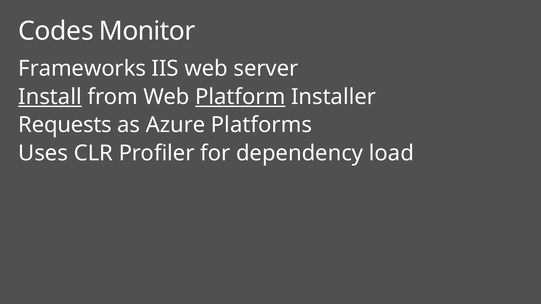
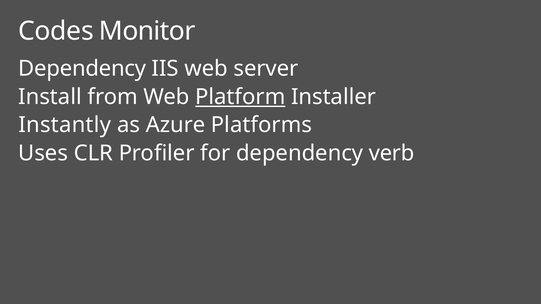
Frameworks: Frameworks -> Dependency (82, 69)
Install underline: present -> none (50, 97)
Requests: Requests -> Instantly (65, 125)
load: load -> verb (392, 153)
